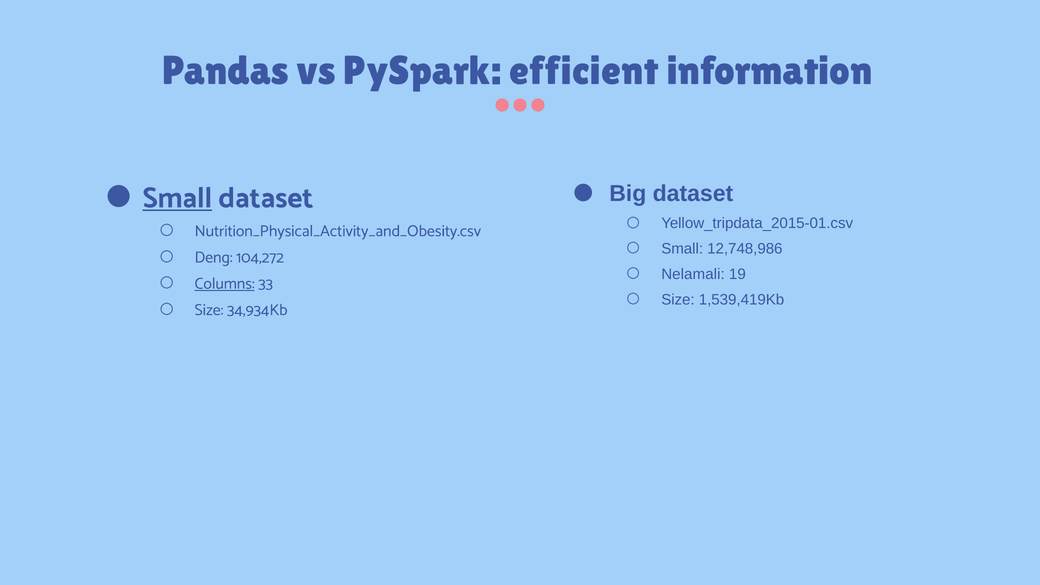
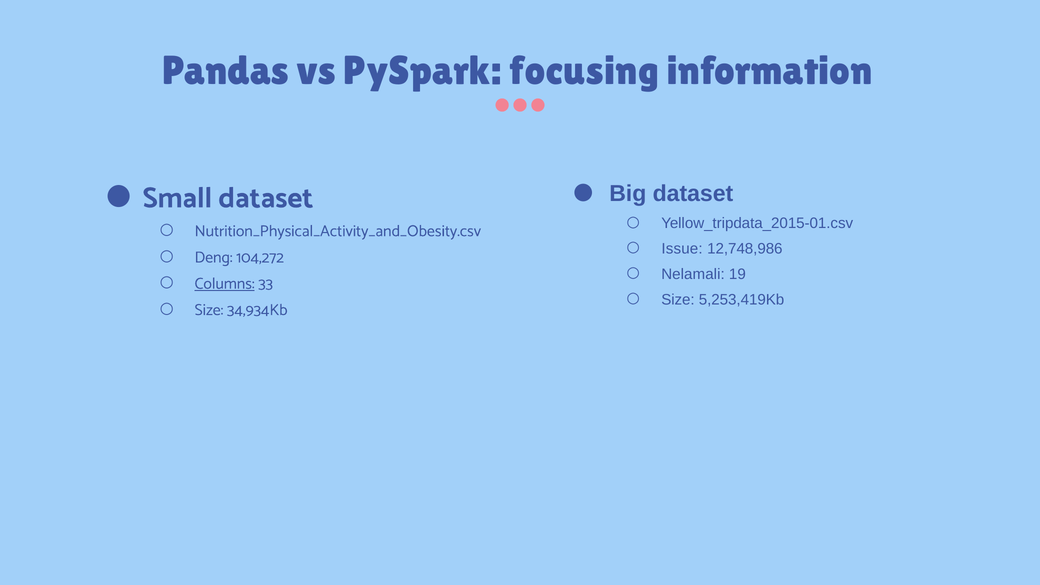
efficient: efficient -> focusing (584, 71)
Small underline: present -> none (177, 198)
Small: Small -> Issue (682, 249)
1,539,419Kb: 1,539,419Kb -> 5,253,419Kb (742, 300)
